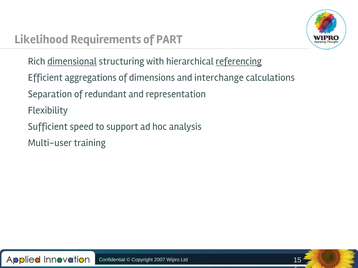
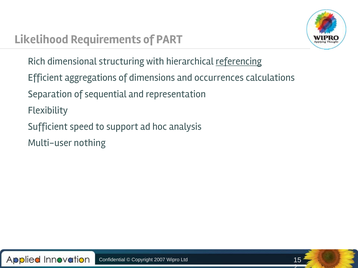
dimensional underline: present -> none (72, 62)
interchange: interchange -> occurrences (219, 78)
redundant: redundant -> sequential (106, 94)
training: training -> nothing (90, 143)
